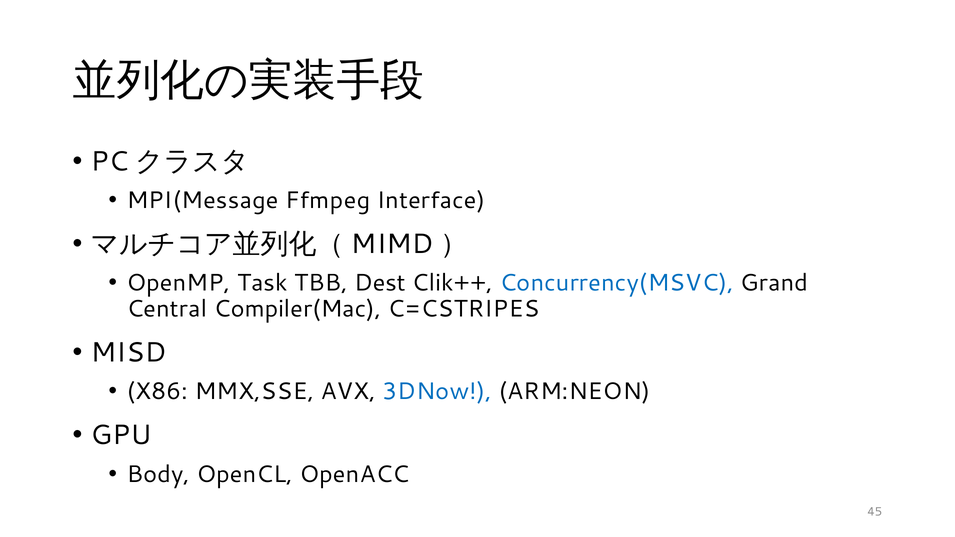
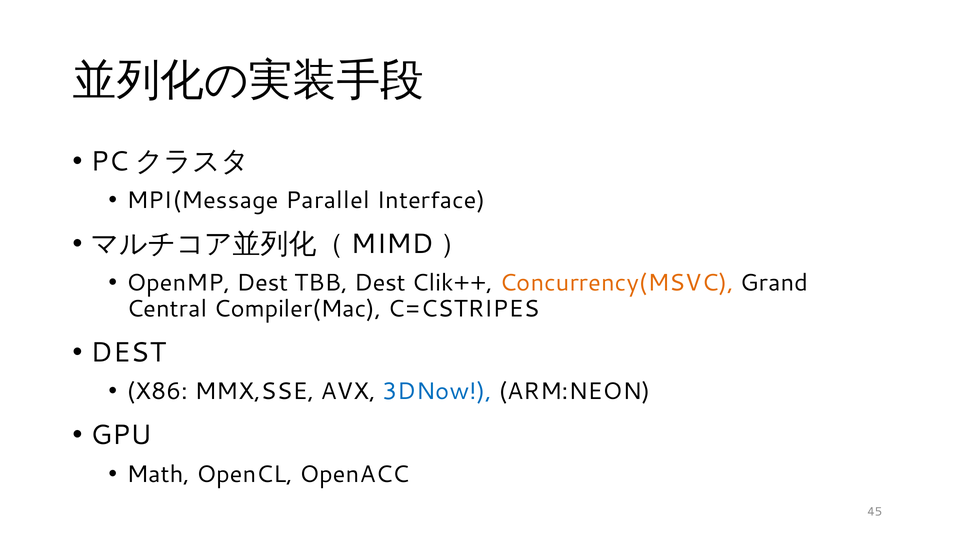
Ffmpeg: Ffmpeg -> Parallel (328, 200)
OpenMP Task: Task -> Dest (262, 283)
Concurrency(MSVC colour: blue -> orange (617, 283)
MISD: MISD -> DEST (128, 353)
Body: Body -> Math (158, 474)
